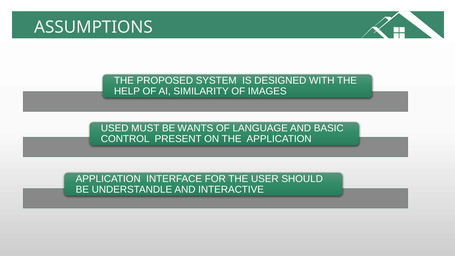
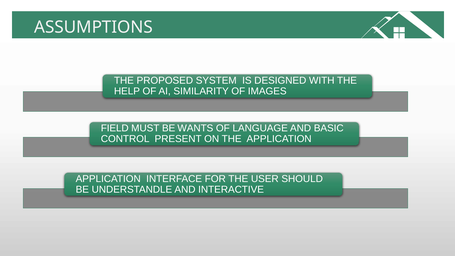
USED: USED -> FIELD (115, 128)
